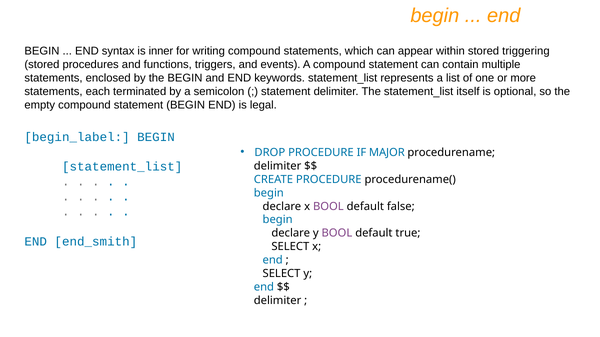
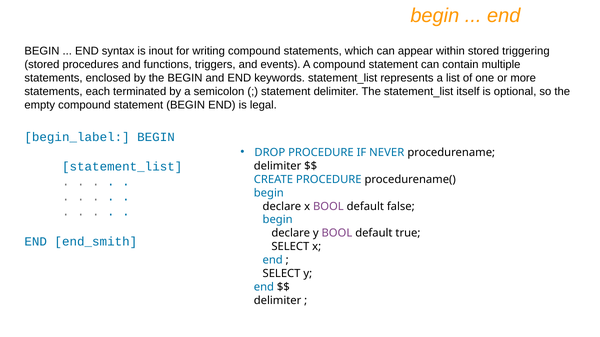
inner: inner -> inout (161, 51)
MAJOR: MAJOR -> NEVER (387, 153)
